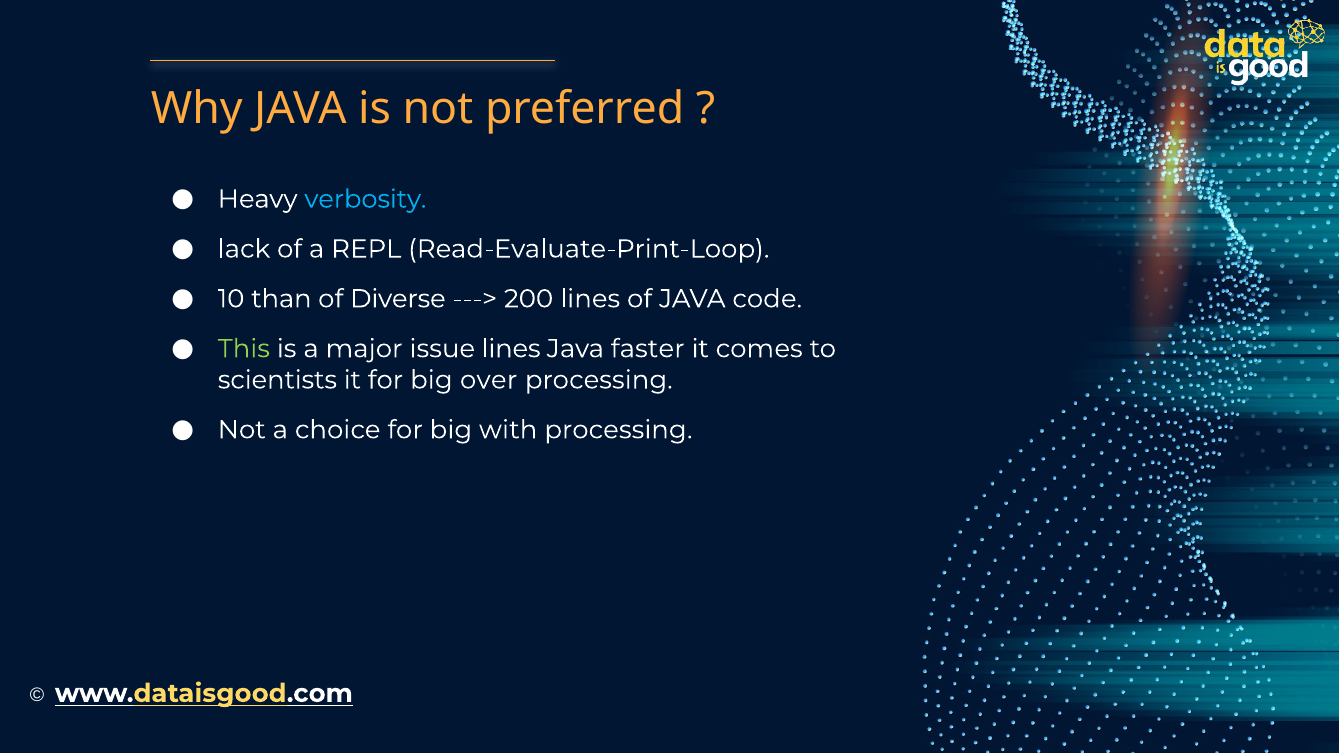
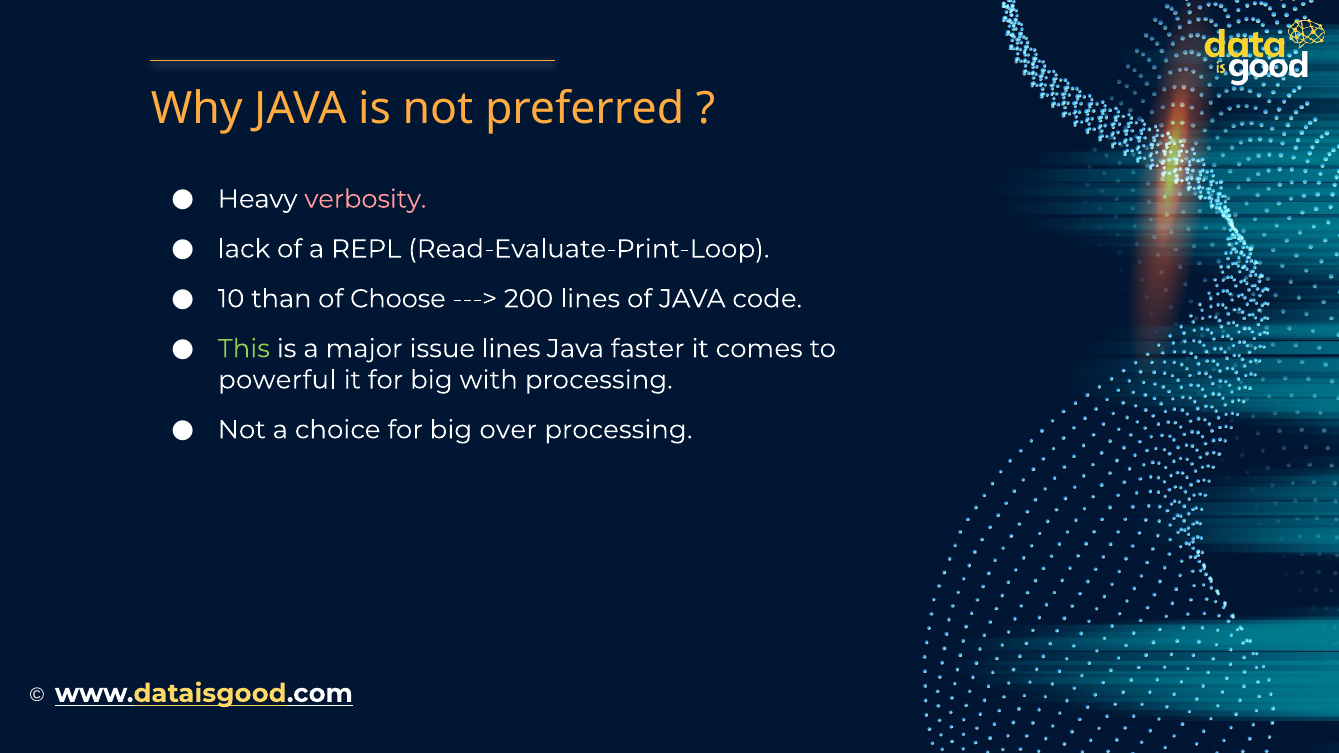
verbosity colour: light blue -> pink (365, 199)
Diverse: Diverse -> Choose (398, 299)
scientists: scientists -> powerful (277, 380)
over: over -> with (489, 380)
with: with -> over (508, 430)
